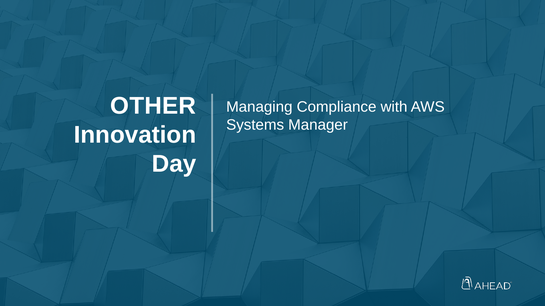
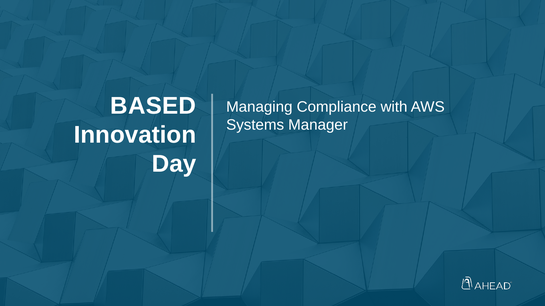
OTHER: OTHER -> BASED (153, 106)
